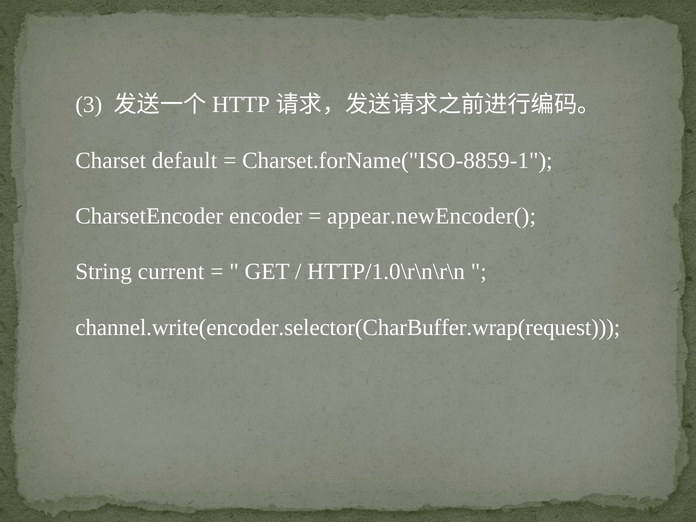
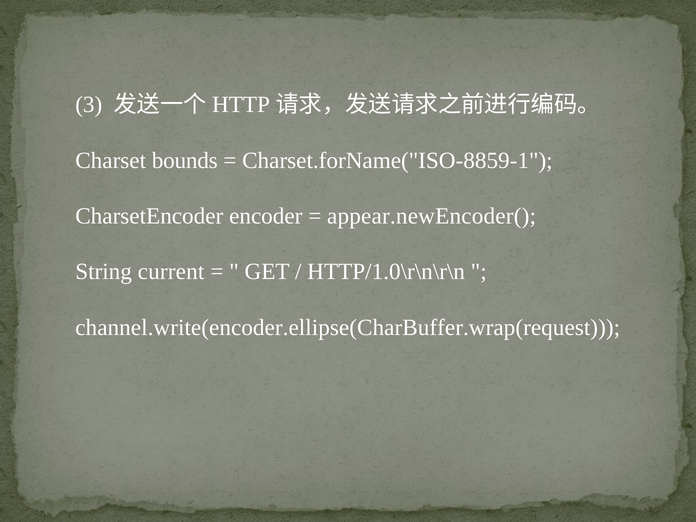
default: default -> bounds (185, 160)
channel.write(encoder.selector(CharBuffer.wrap(request: channel.write(encoder.selector(CharBuffer.wrap(request -> channel.write(encoder.ellipse(CharBuffer.wrap(request (348, 328)
